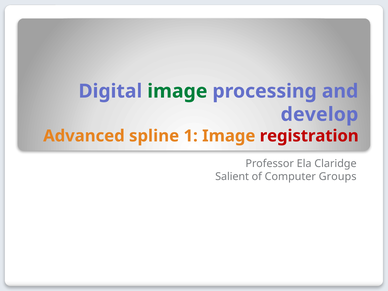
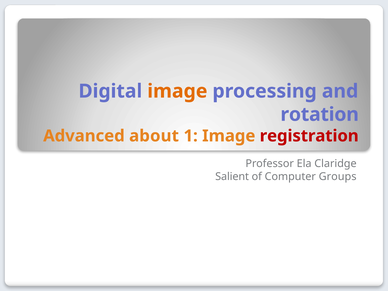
image colour: green -> orange (177, 91)
develop: develop -> rotation (320, 114)
spline: spline -> about (154, 136)
